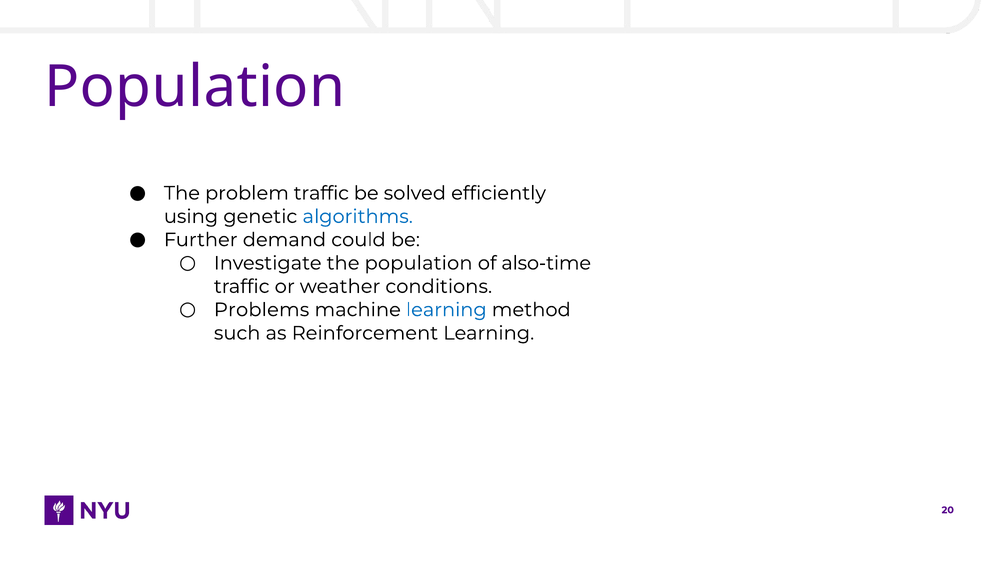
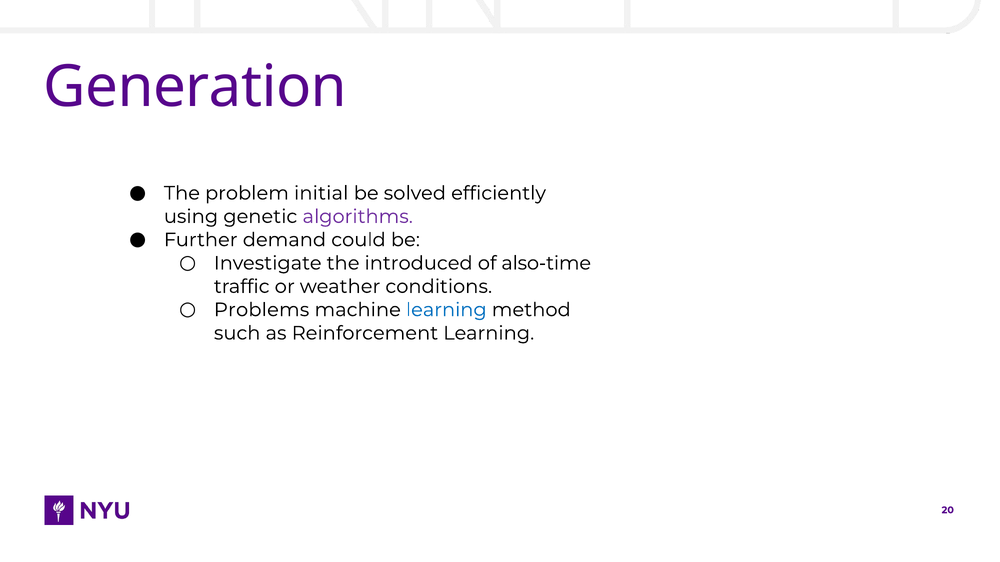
Population: Population -> Generation (195, 87)
problem traffic: traffic -> initial (321, 193)
algorithms colour: blue -> purple (358, 217)
the population: population -> introduced (419, 263)
